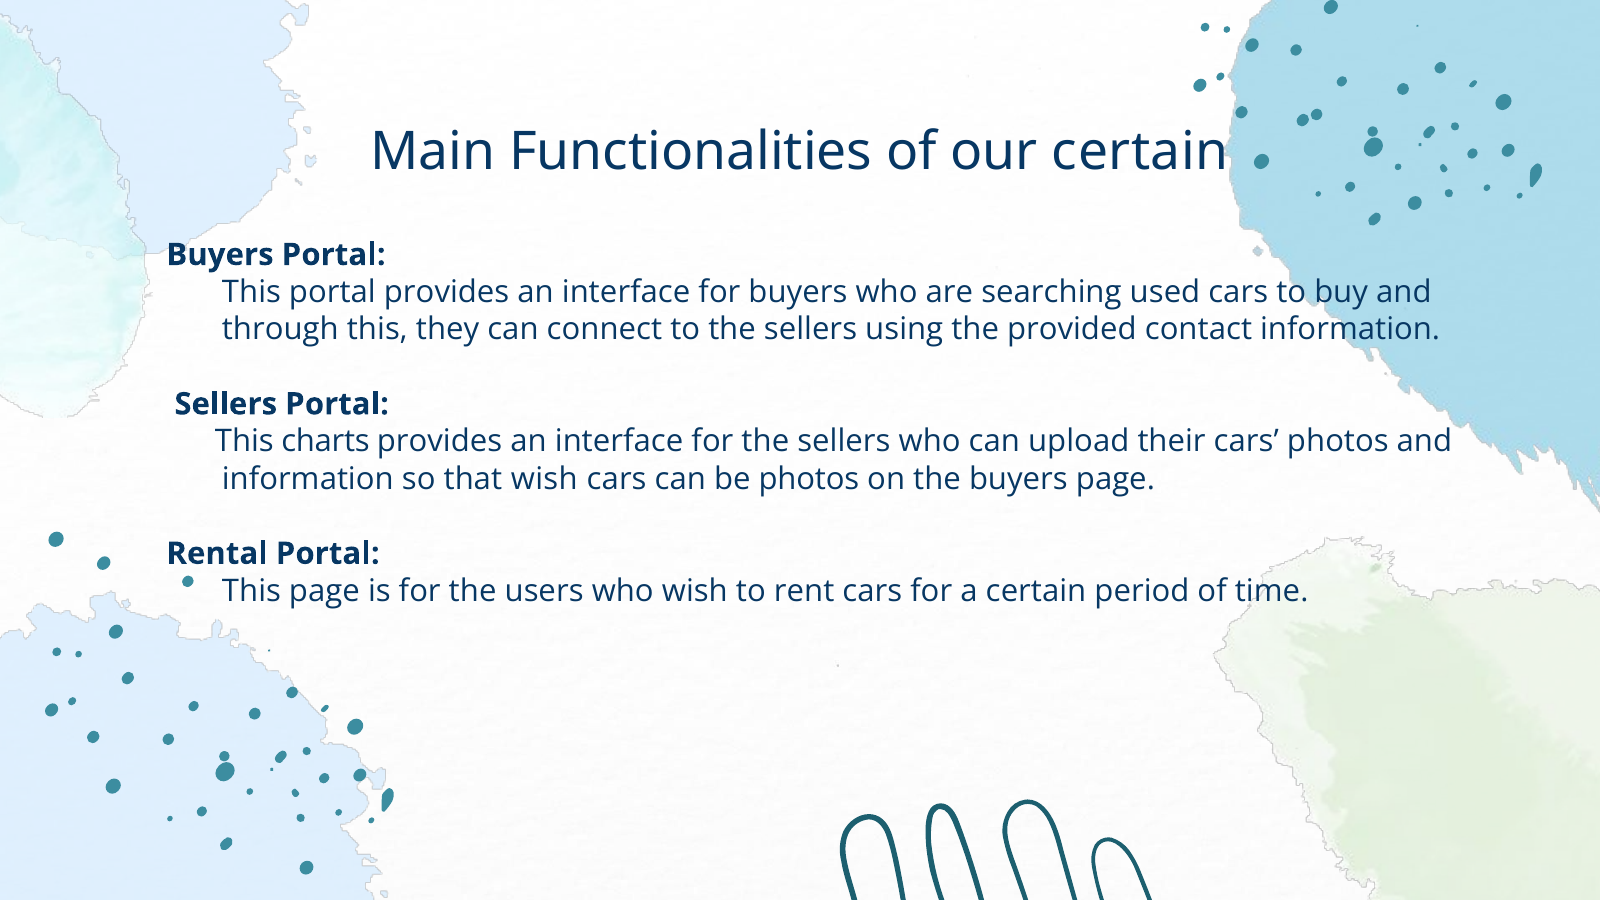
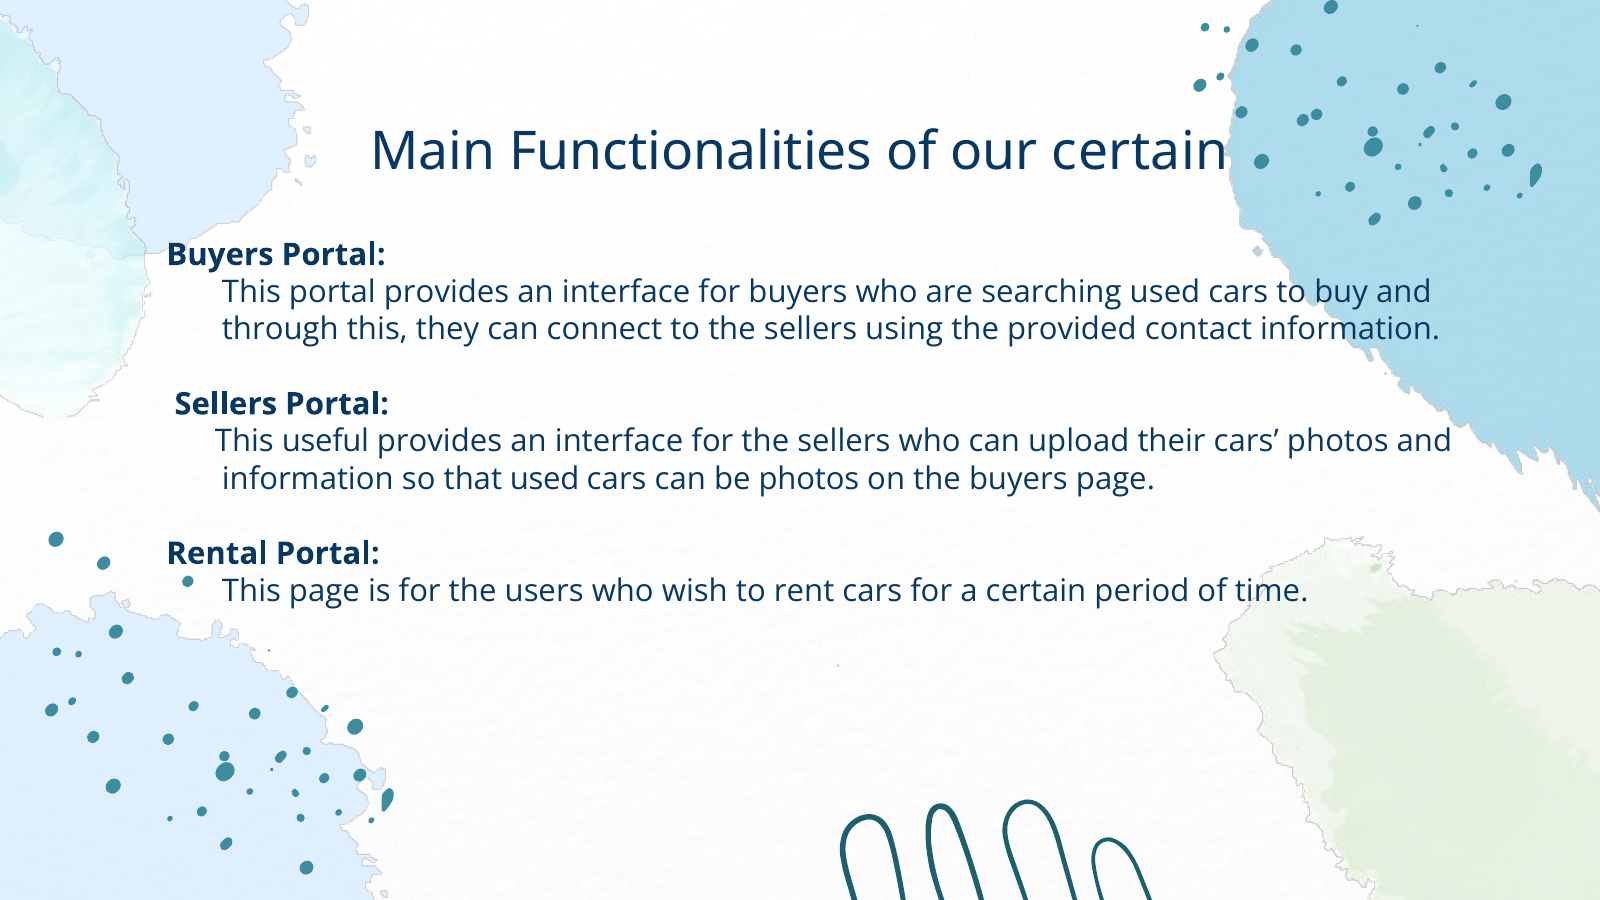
charts: charts -> useful (325, 442)
that wish: wish -> used (545, 479)
